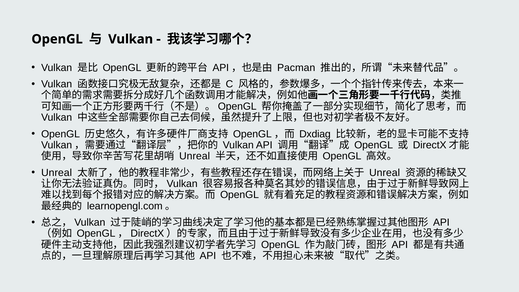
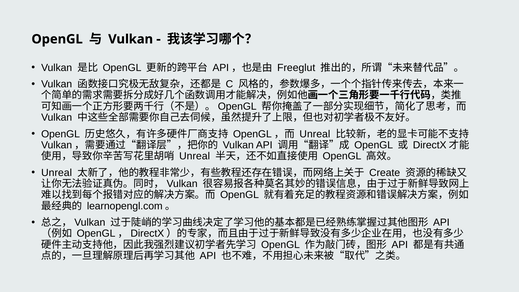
Pacman: Pacman -> Freeglut (296, 68)
Dxdiag: Dxdiag -> Unreal (315, 134)
Unreal: Unreal -> Create (385, 173)
